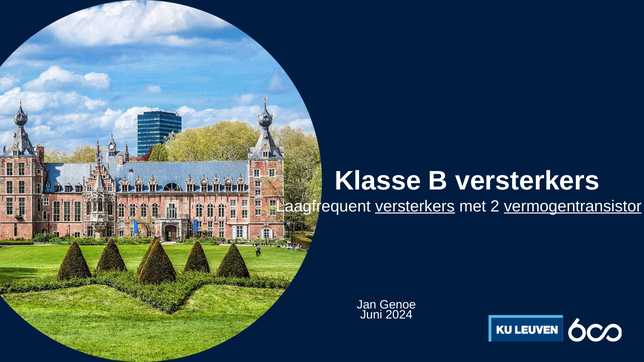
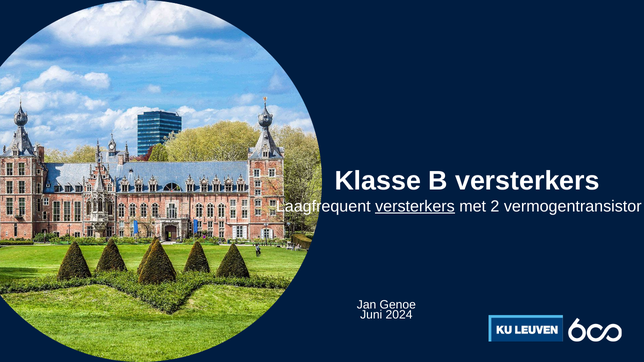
vermogentransistor underline: present -> none (573, 206)
